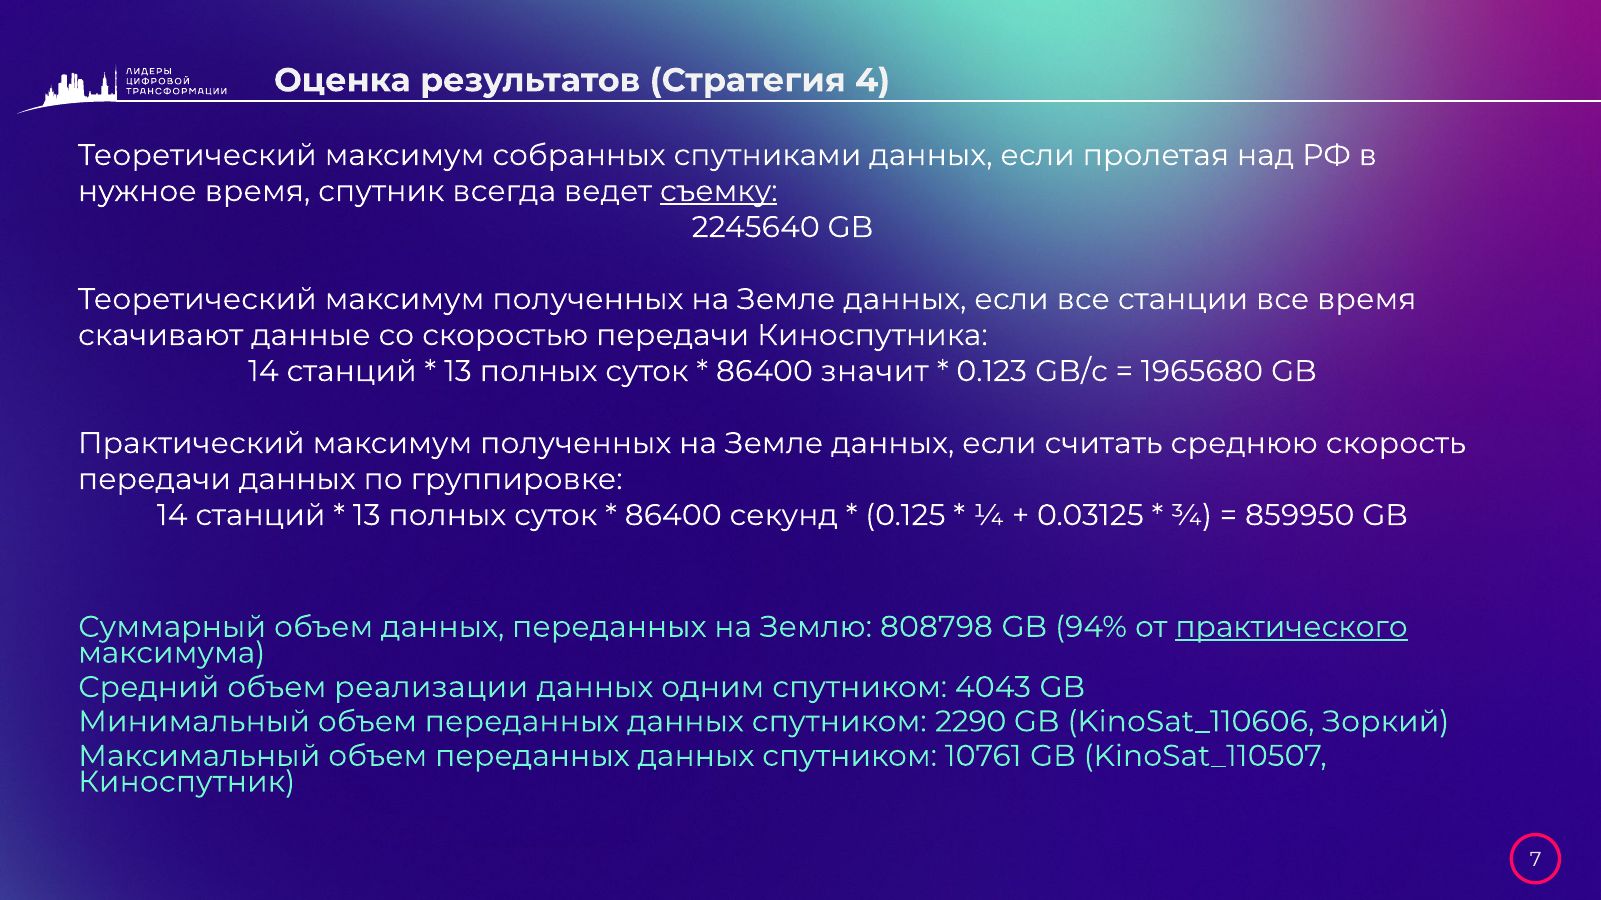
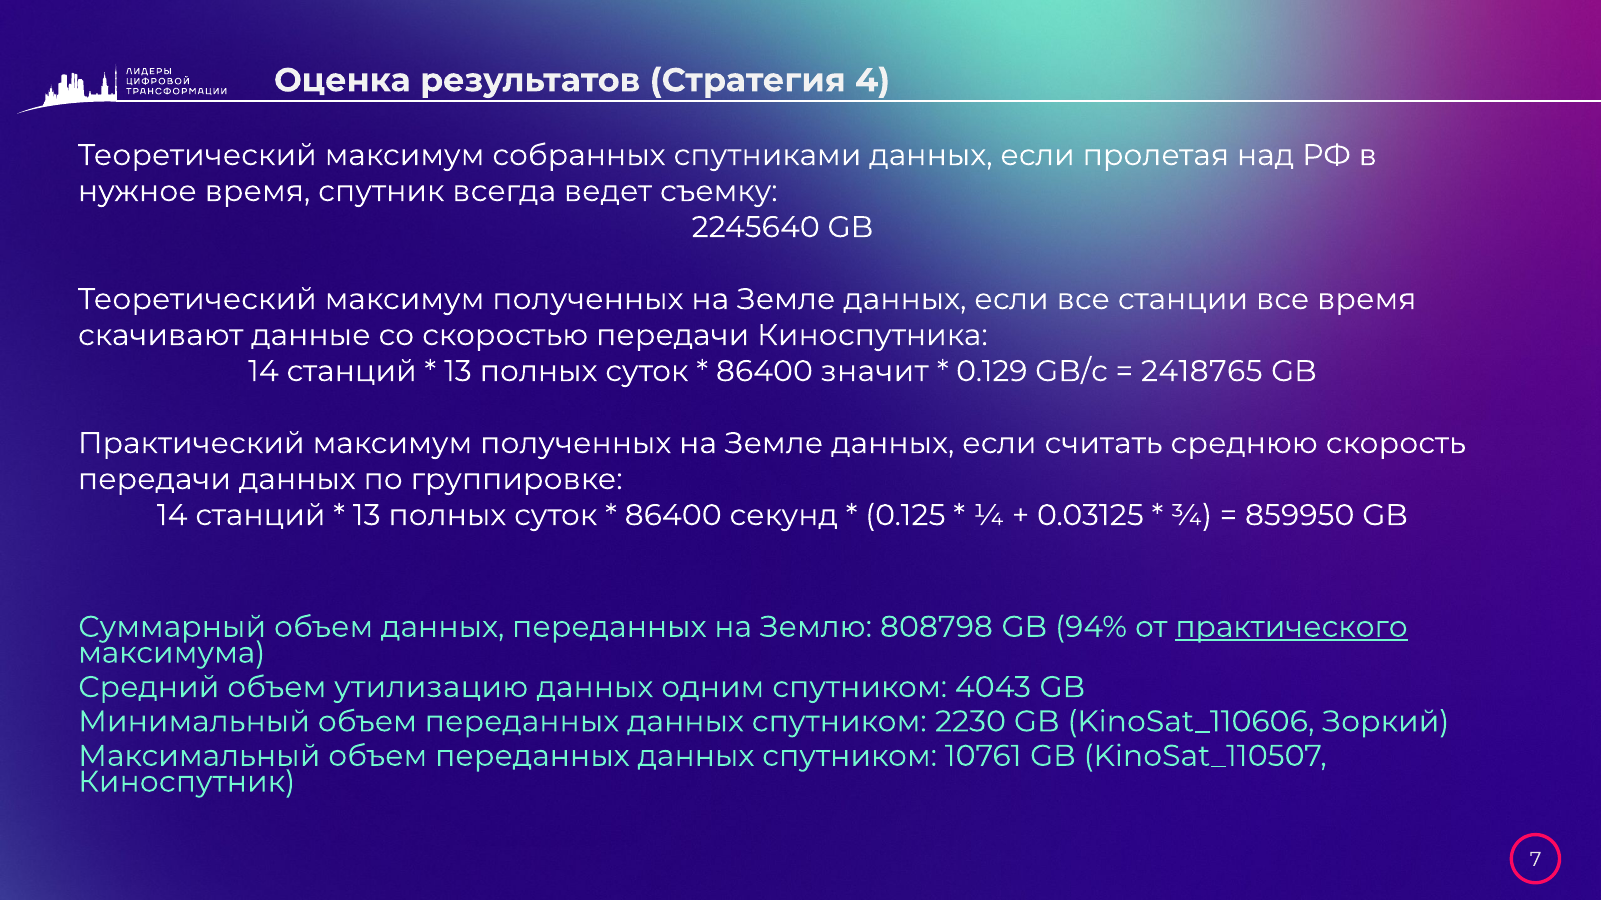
съемку underline: present -> none (719, 191)
0.123: 0.123 -> 0.129 (992, 371)
1965680: 1965680 -> 2418765 (1202, 371)
реализации: реализации -> утилизацию (431, 688)
2290: 2290 -> 2230 (970, 722)
